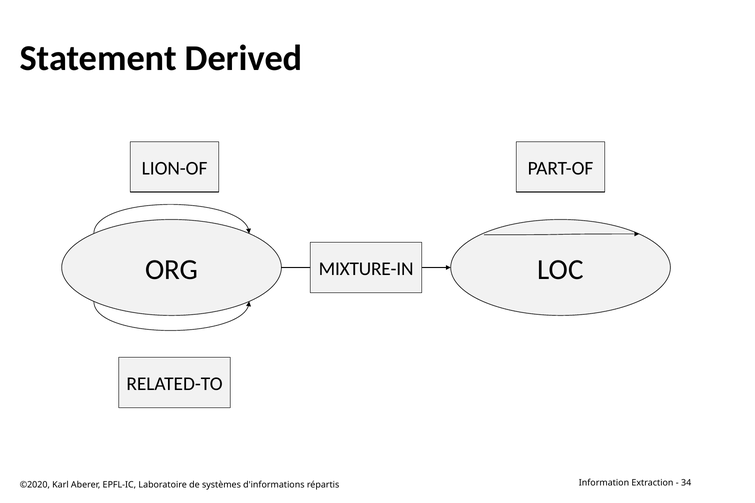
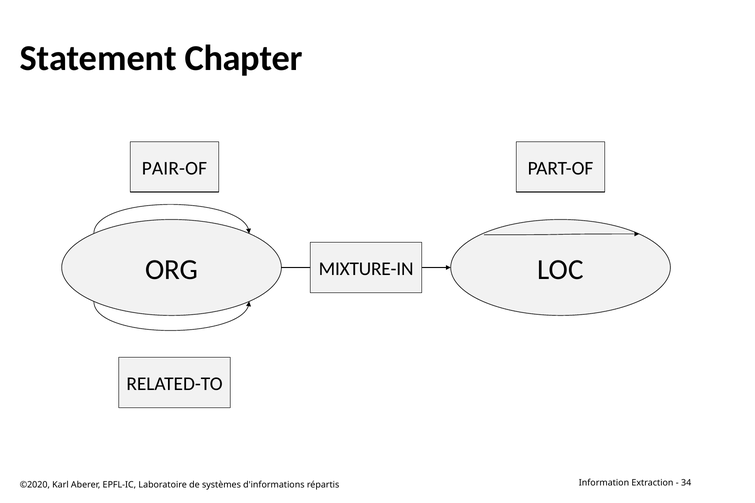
Derived: Derived -> Chapter (244, 58)
LION-OF: LION-OF -> PAIR-OF (174, 168)
